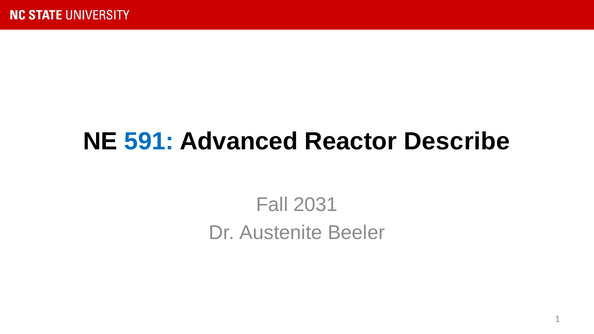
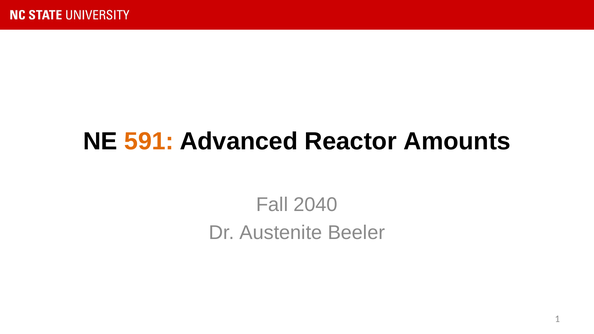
591 colour: blue -> orange (149, 141)
Describe: Describe -> Amounts (457, 141)
2031: 2031 -> 2040 (316, 205)
